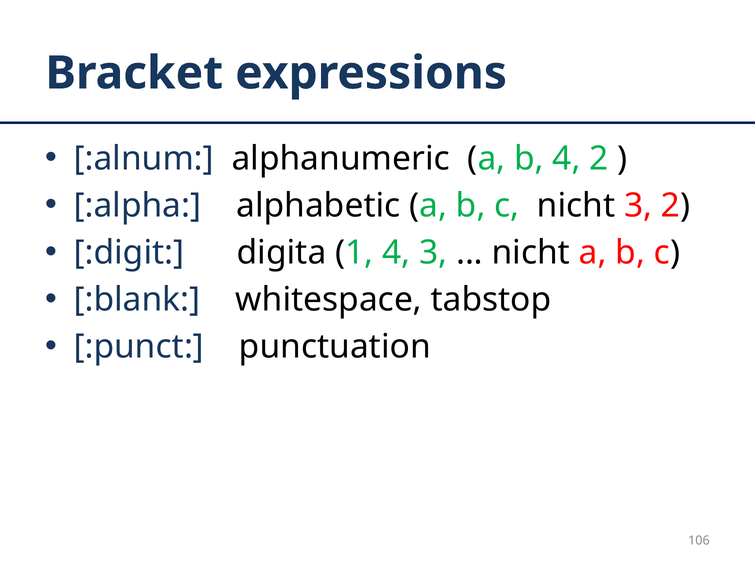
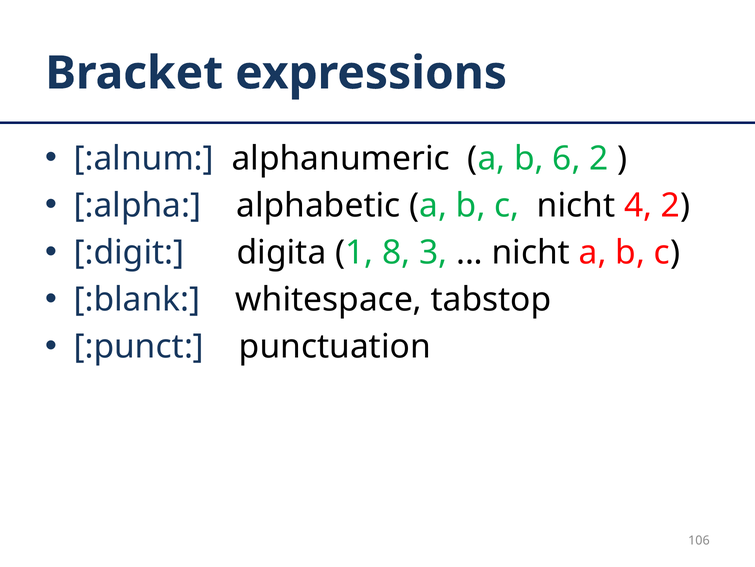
b 4: 4 -> 6 (566, 158)
nicht 3: 3 -> 4 (638, 205)
1 4: 4 -> 8 (396, 252)
